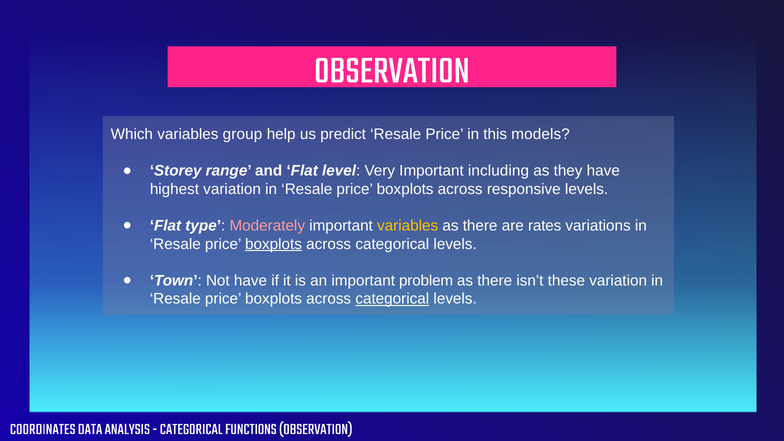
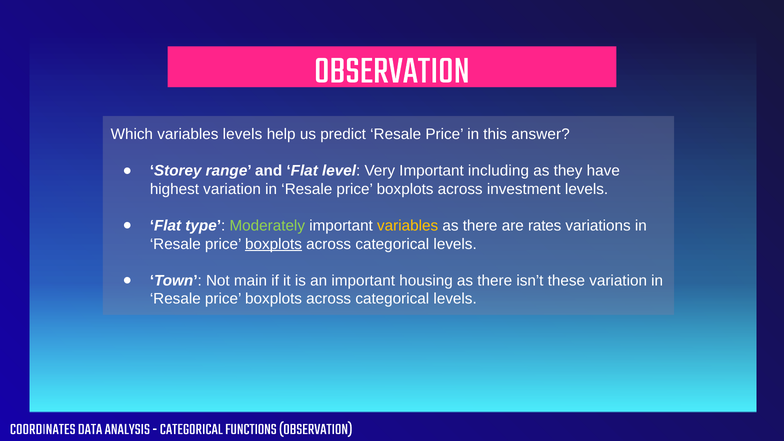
variables group: group -> levels (242, 134)
models: models -> answer (541, 134)
responsive: responsive -> investment (524, 189)
Moderately colour: pink -> light green (267, 226)
Not have: have -> main (250, 281)
problem: problem -> housing (426, 281)
categorical underline: present -> none (392, 299)
